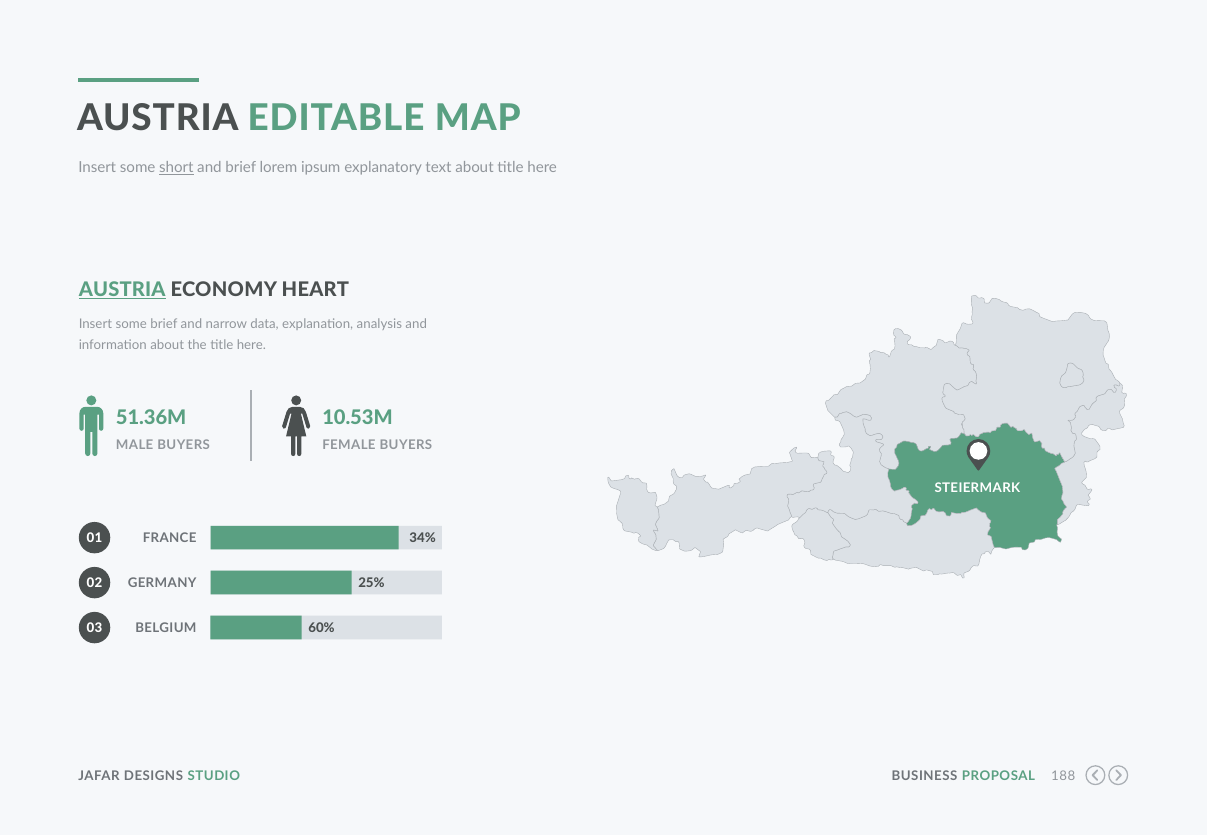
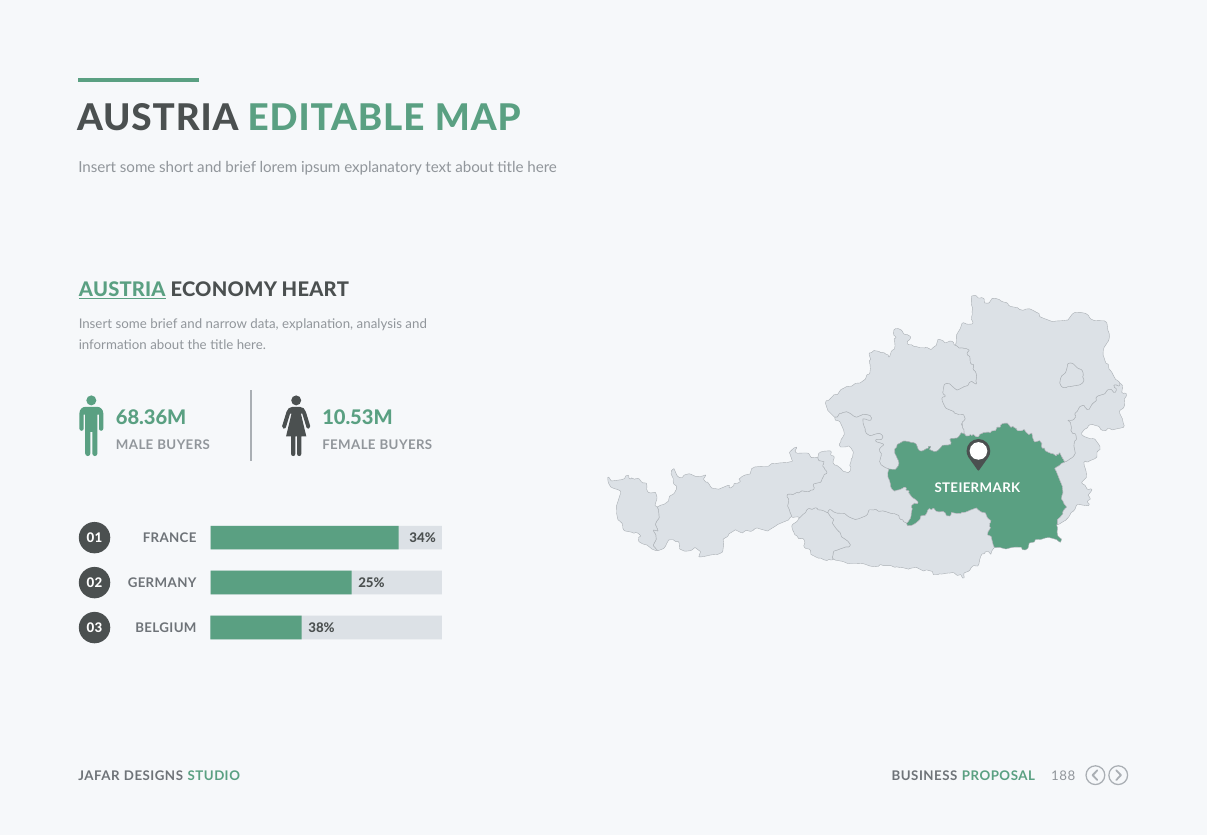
short underline: present -> none (176, 168)
51.36M: 51.36M -> 68.36M (151, 418)
60%: 60% -> 38% (322, 629)
